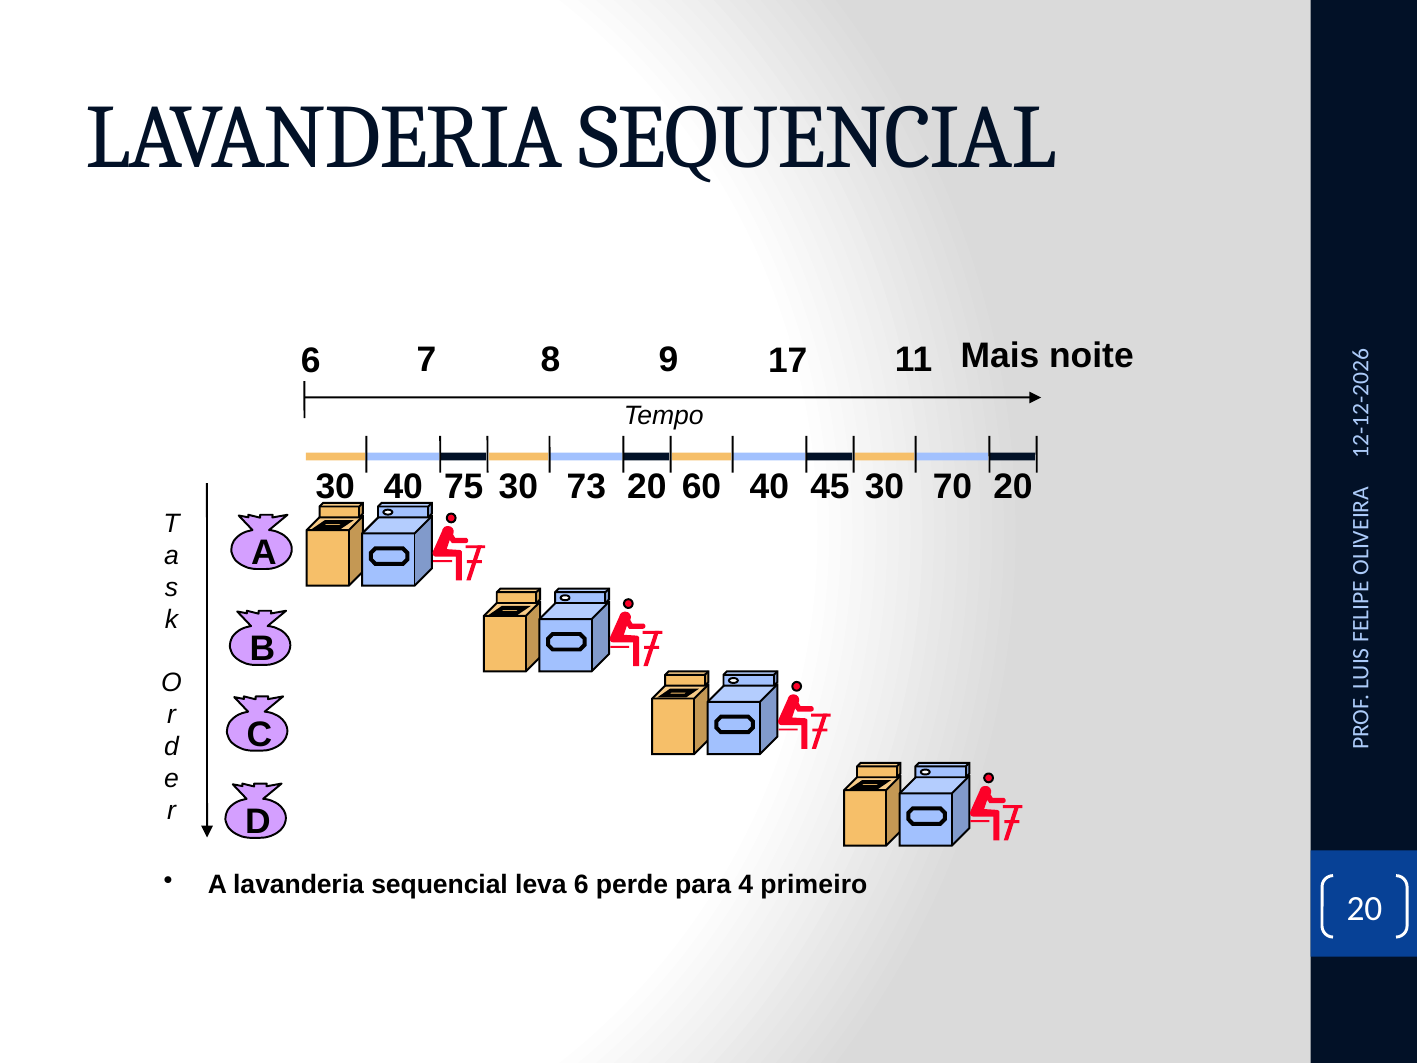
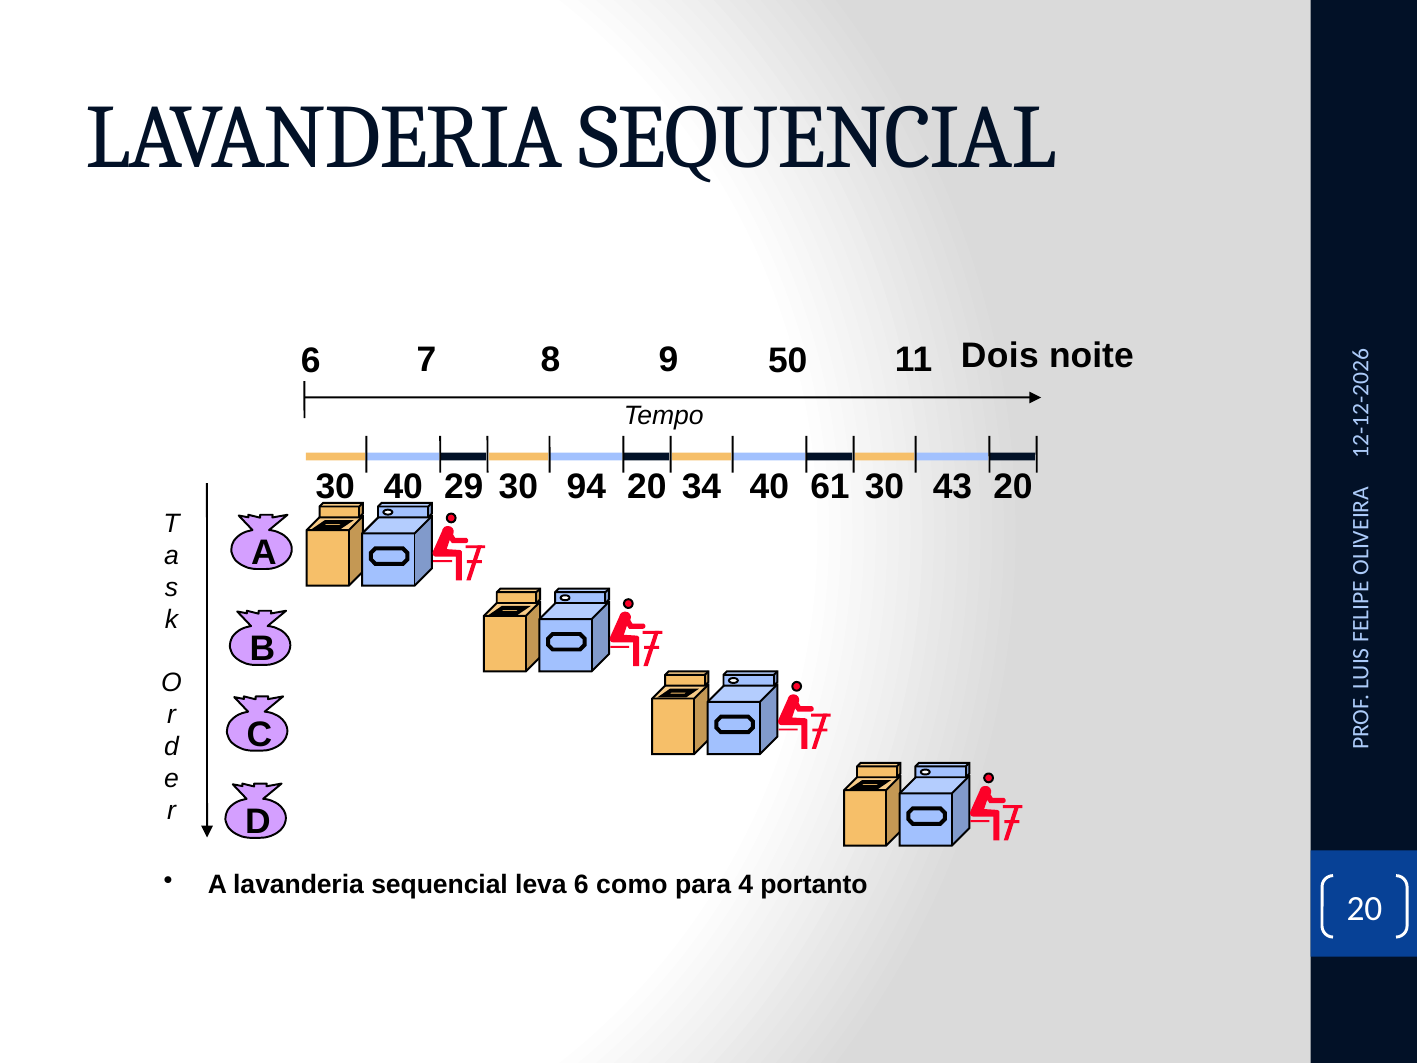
17: 17 -> 50 (788, 361)
Mais: Mais -> Dois (1000, 355)
75: 75 -> 29 (464, 486)
73: 73 -> 94 (586, 486)
60: 60 -> 34 (701, 486)
45: 45 -> 61 (830, 486)
70: 70 -> 43 (952, 486)
perde: perde -> como (632, 885)
primeiro: primeiro -> portanto (814, 885)
